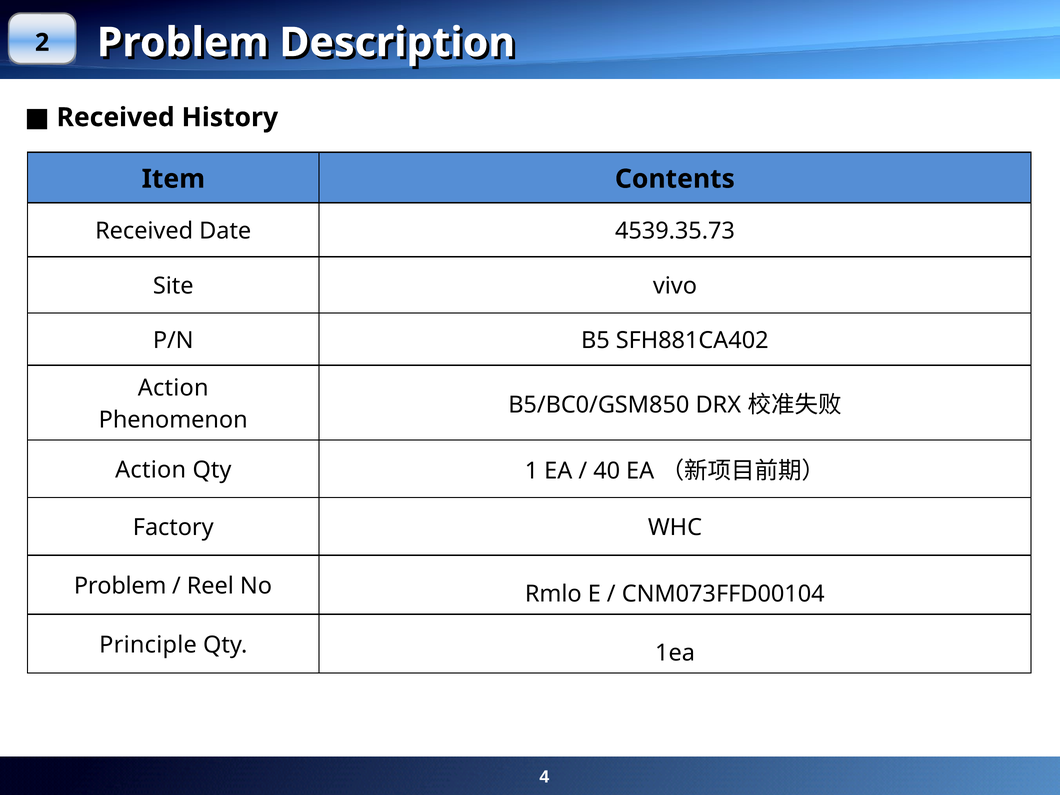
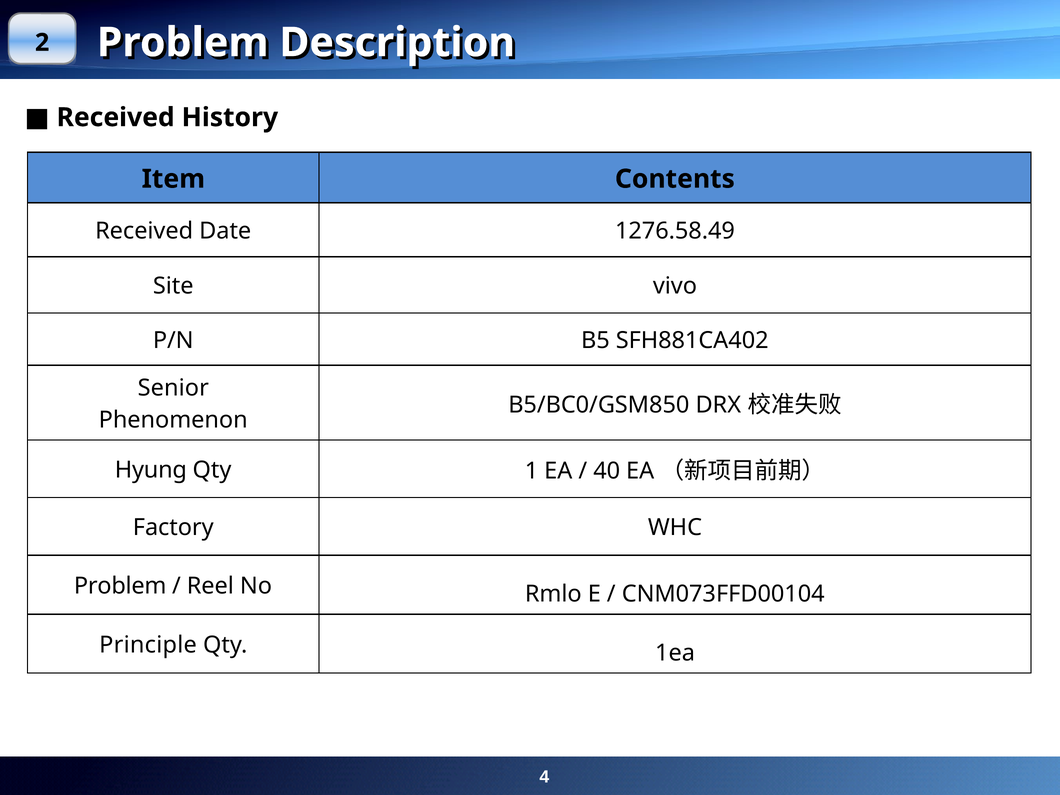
4539.35.73: 4539.35.73 -> 1276.58.49 (675, 231)
Action: Action -> Senior (173, 388)
Action: Action -> Hyung (151, 470)
